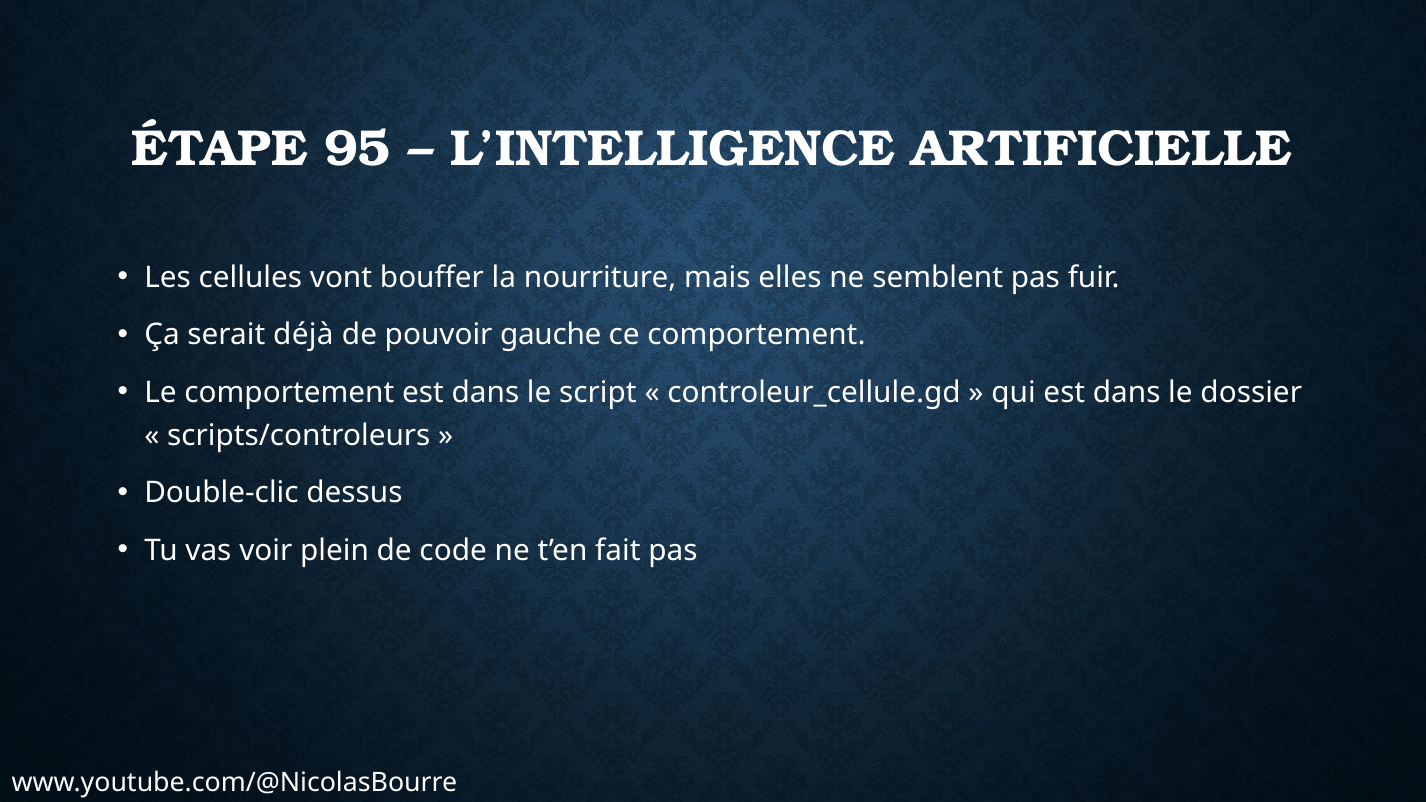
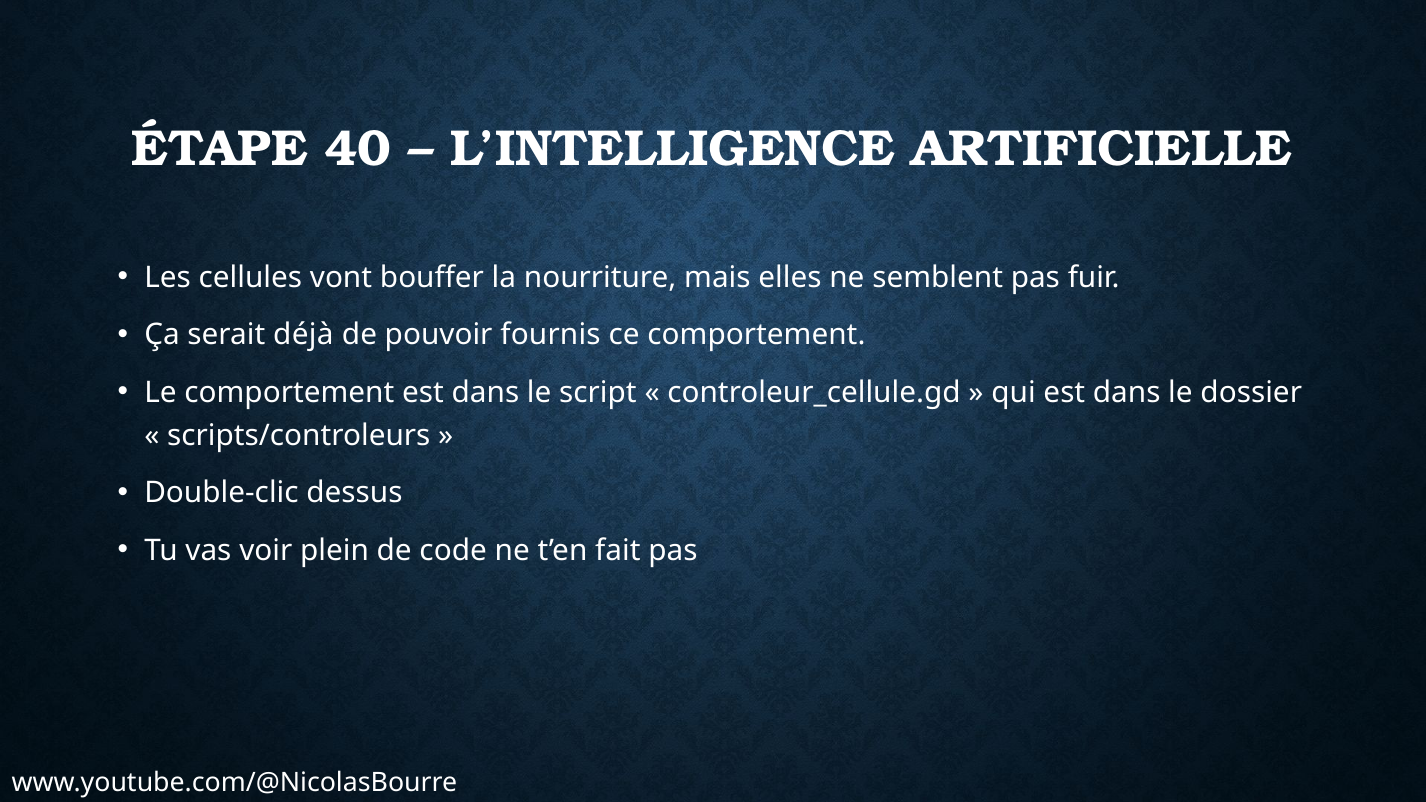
95: 95 -> 40 (358, 149)
gauche: gauche -> fournis (551, 335)
